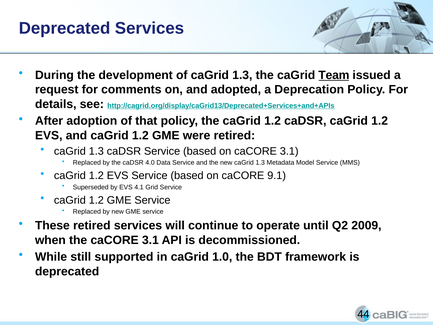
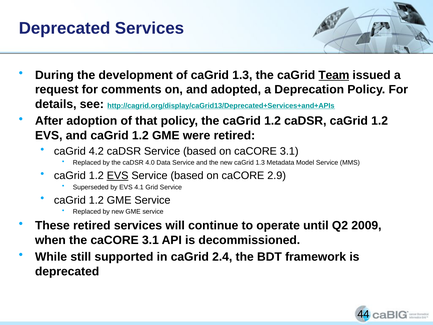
1.3: 1.3 -> 4.2 (96, 151)
EVS underline: none -> present (118, 176)
9.1: 9.1 -> 2.9 (277, 176)
1.0: 1.0 -> 2.4 (222, 257)
